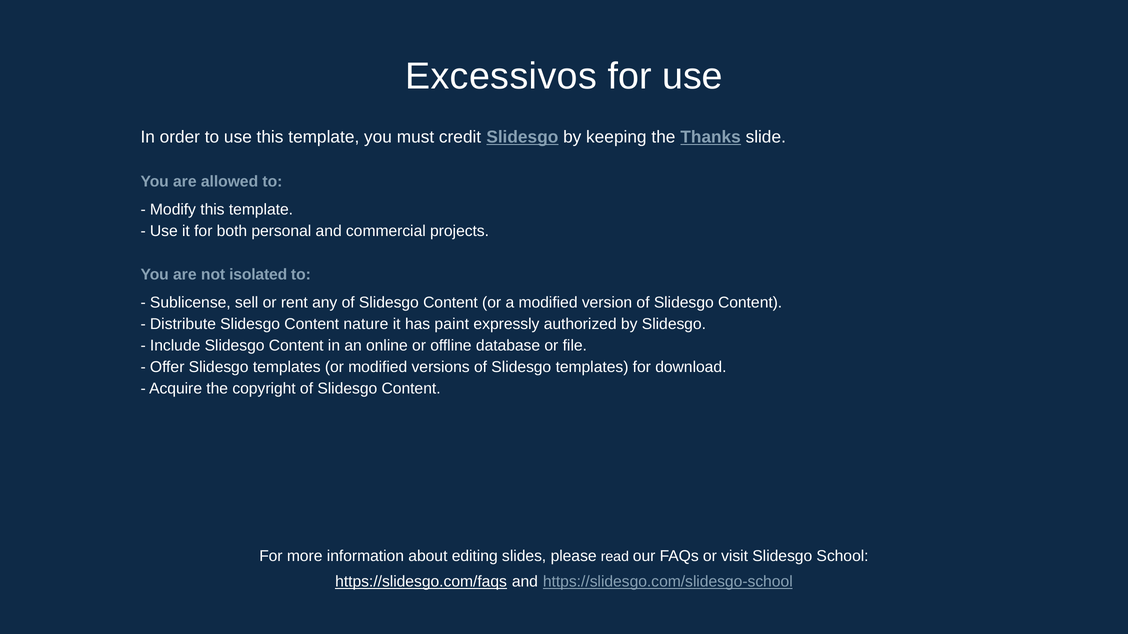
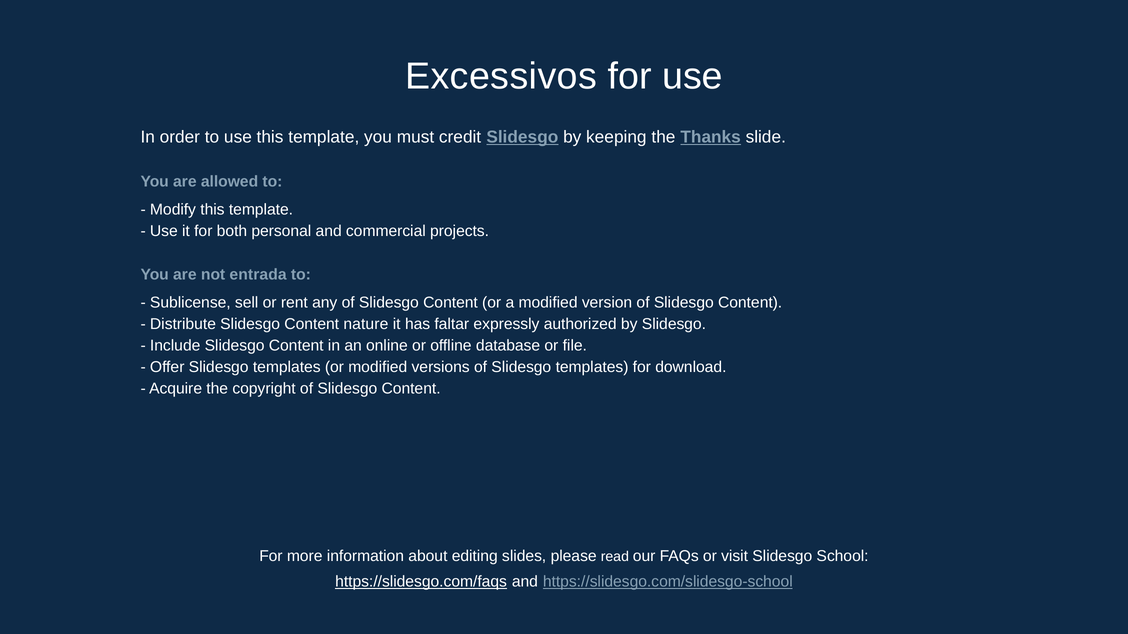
isolated: isolated -> entrada (258, 275)
paint: paint -> faltar (452, 324)
